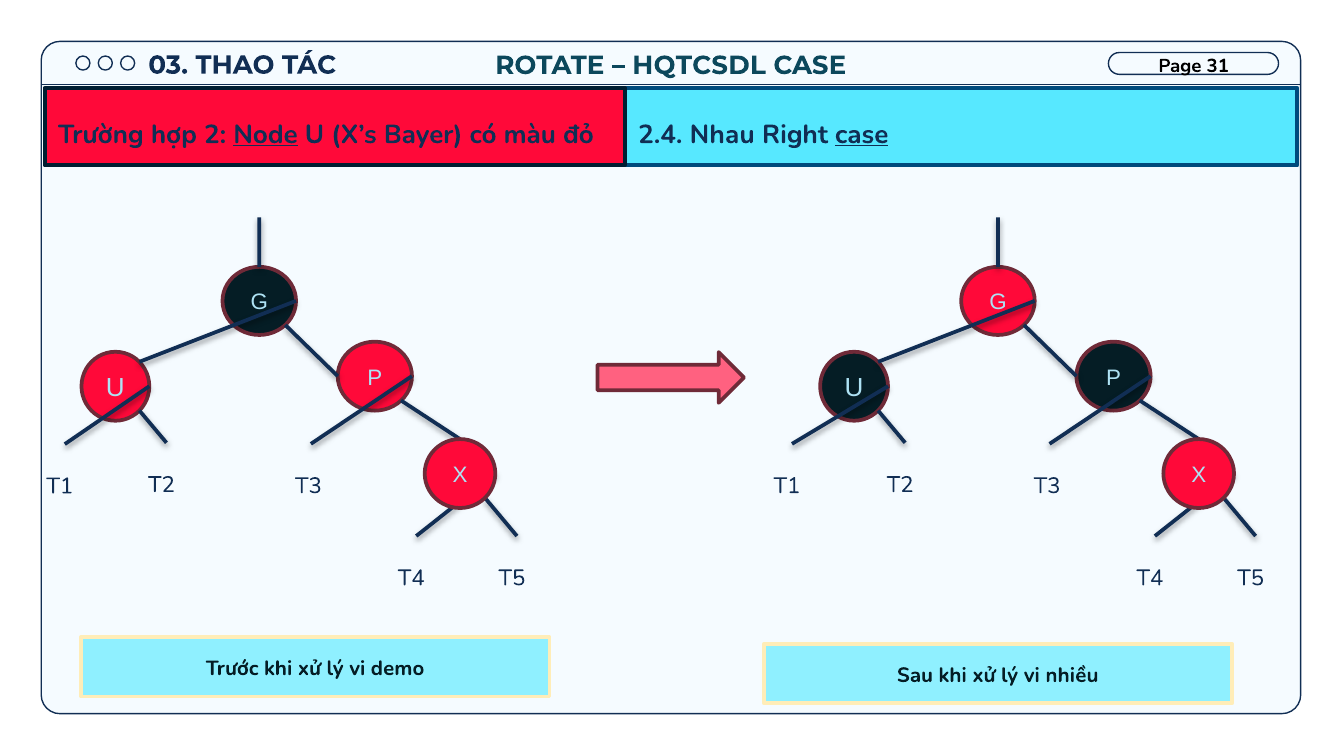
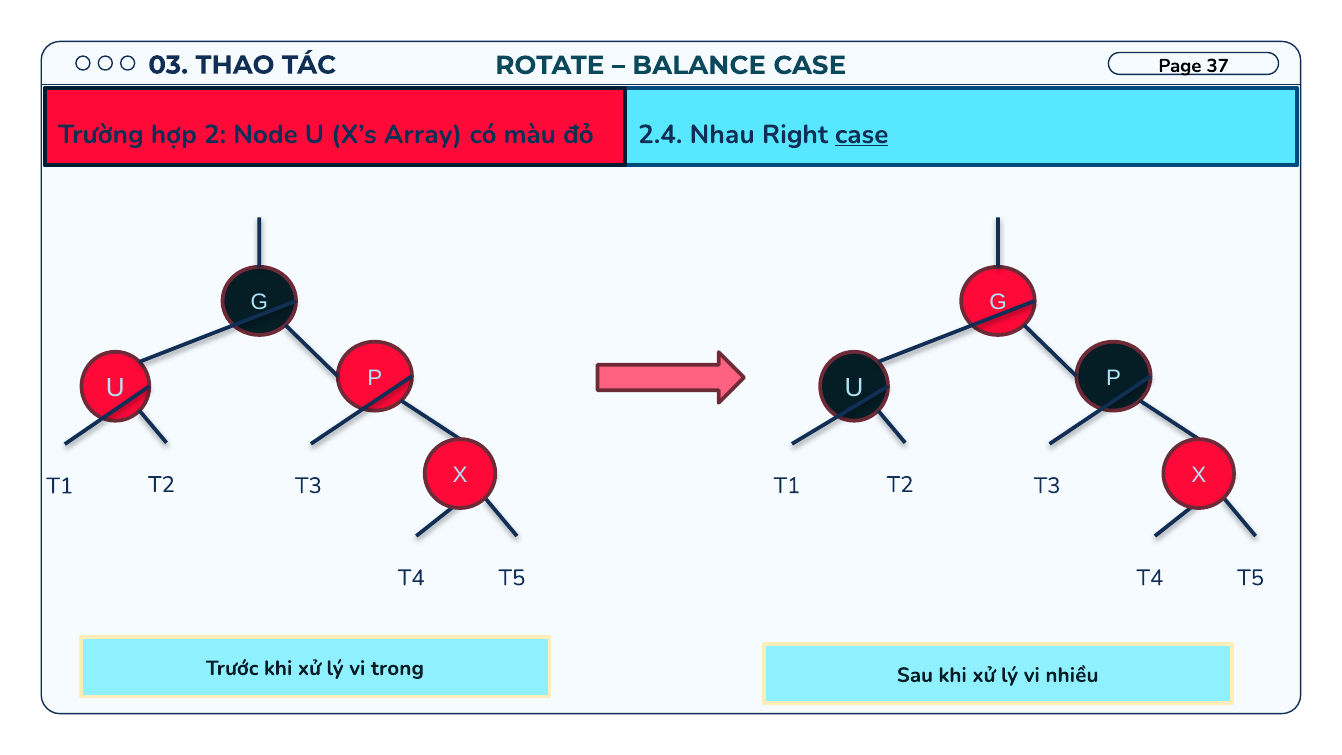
31: 31 -> 37 (1218, 66)
HQTCSDL: HQTCSDL -> BALANCE (699, 65)
Node underline: present -> none (265, 134)
Bayer: Bayer -> Array (423, 134)
demo: demo -> trong (397, 668)
